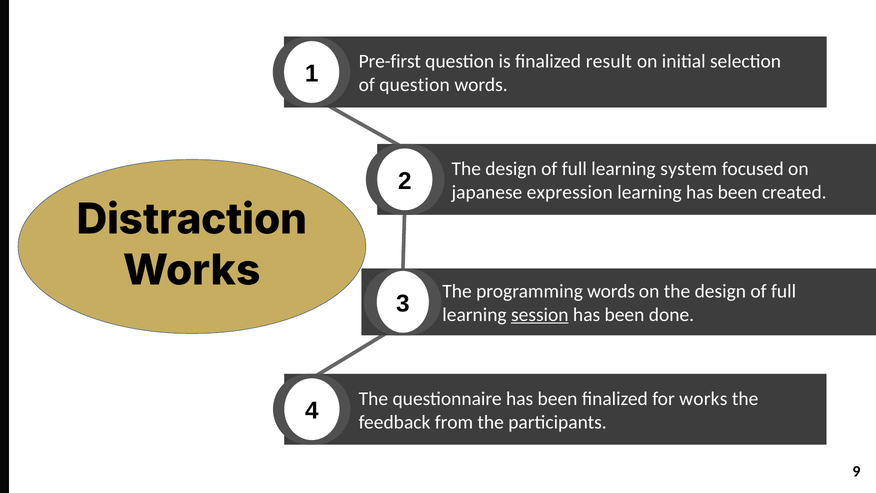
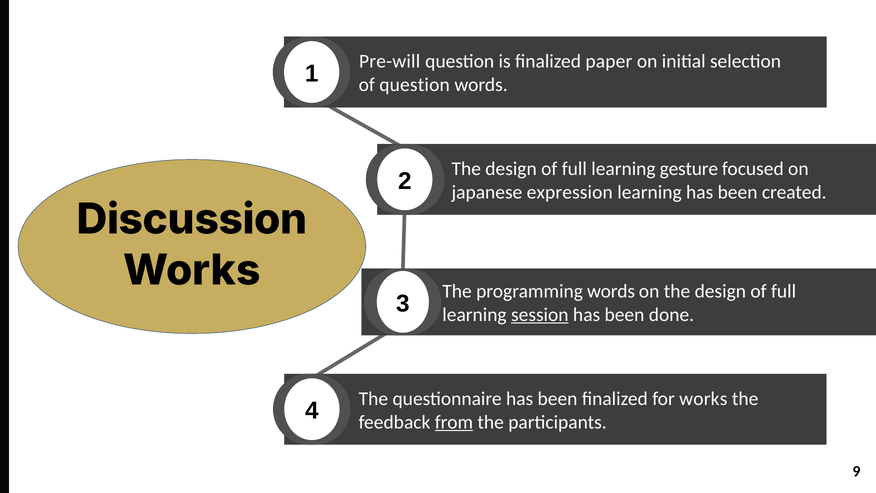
Pre-first: Pre-first -> Pre-will (390, 61)
result: result -> paper (609, 61)
system: system -> gesture (689, 169)
Distraction: Distraction -> Discussion (192, 220)
from underline: none -> present (454, 422)
